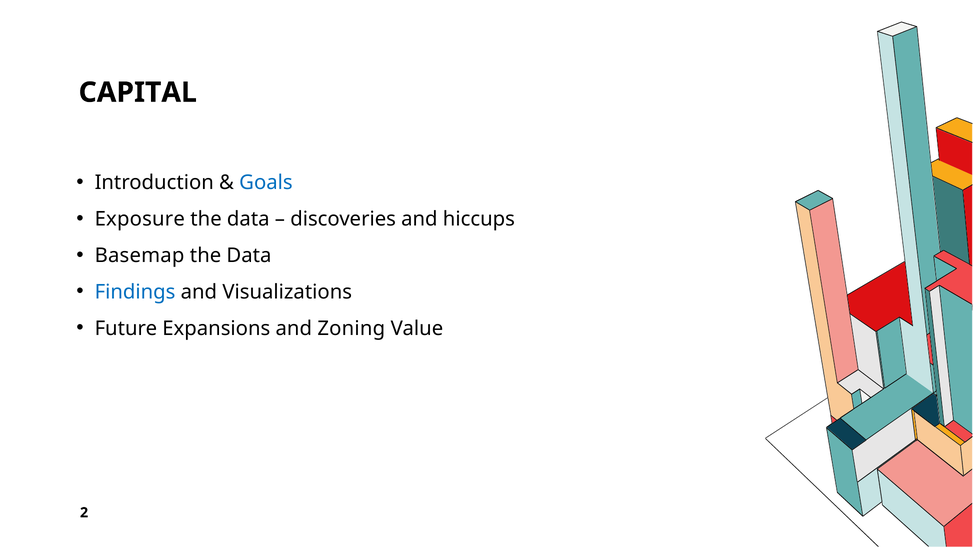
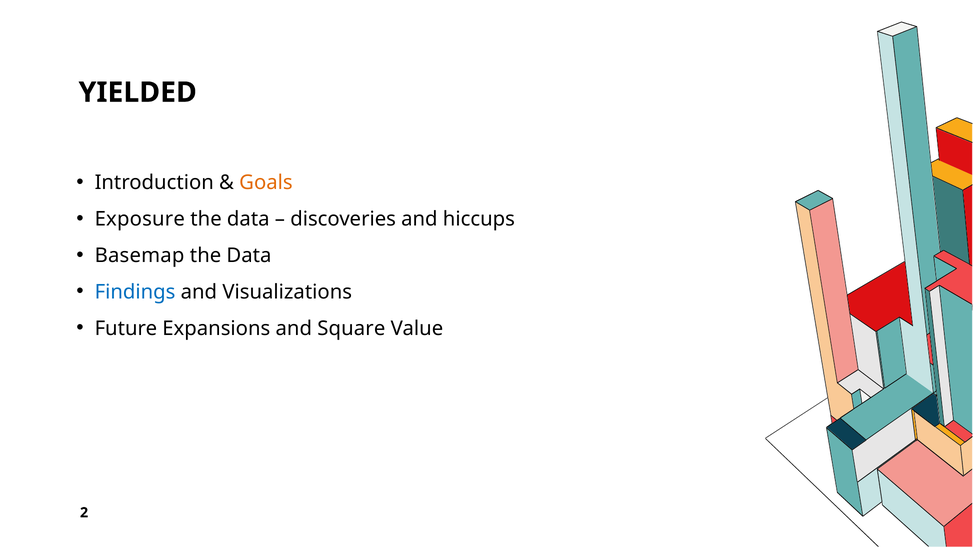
CAPITAL: CAPITAL -> YIELDED (138, 92)
Goals colour: blue -> orange (266, 183)
Zoning: Zoning -> Square (351, 329)
